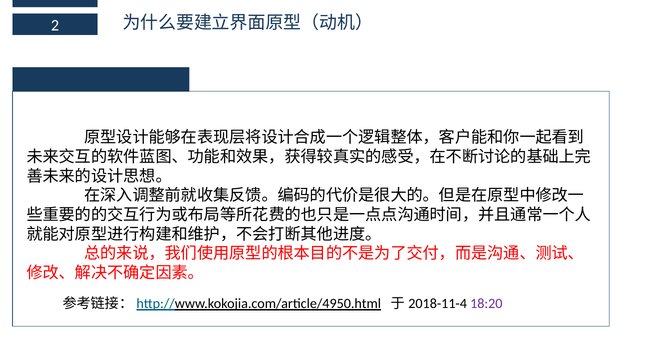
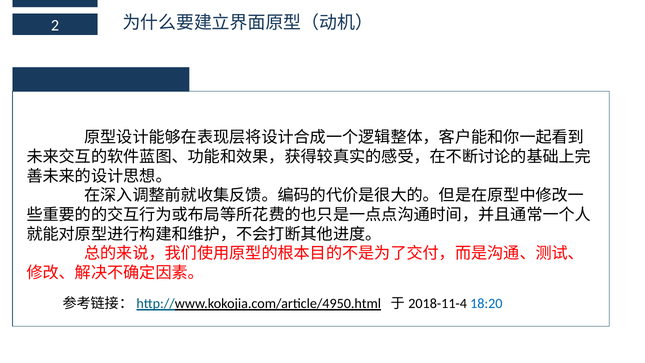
18:20 colour: purple -> blue (486, 304)
